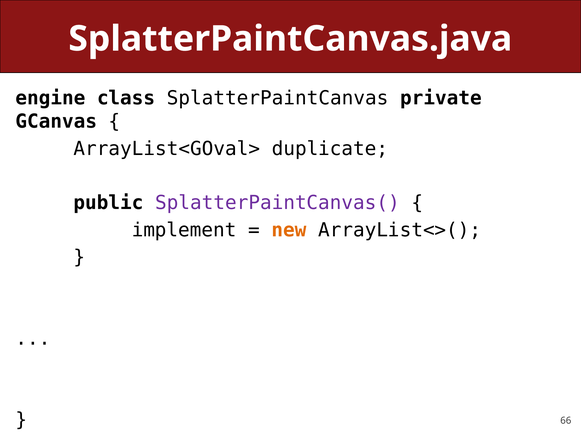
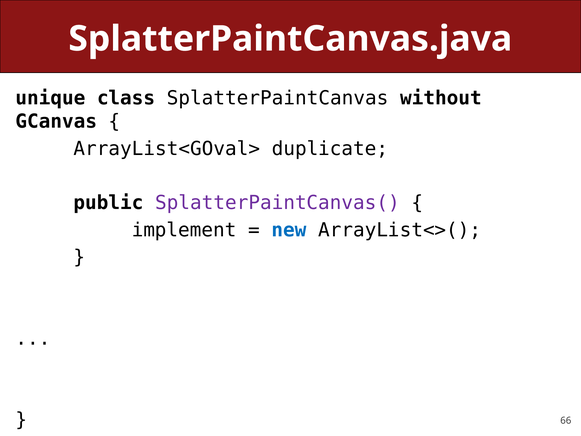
engine: engine -> unique (50, 98)
private: private -> without (441, 98)
new colour: orange -> blue (289, 230)
